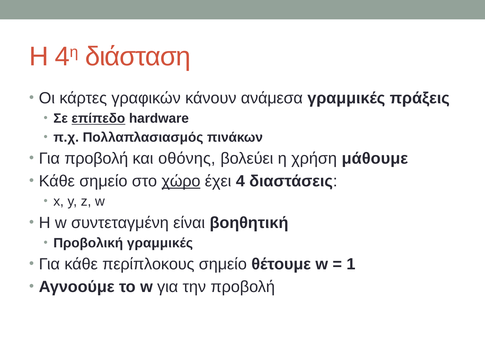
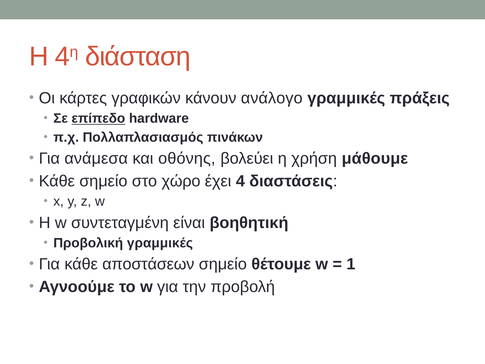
ανάμεσα: ανάμεσα -> ανάλογο (272, 98)
Για προβολή: προβολή -> ανάμεσα (96, 158)
χώρο underline: present -> none (181, 181)
περίπλοκους: περίπλοκους -> αποστάσεων (148, 264)
